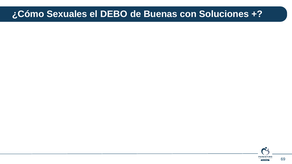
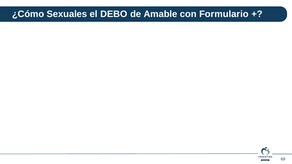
Buenas: Buenas -> Amable (161, 14)
Soluciones: Soluciones -> Formulario (224, 14)
